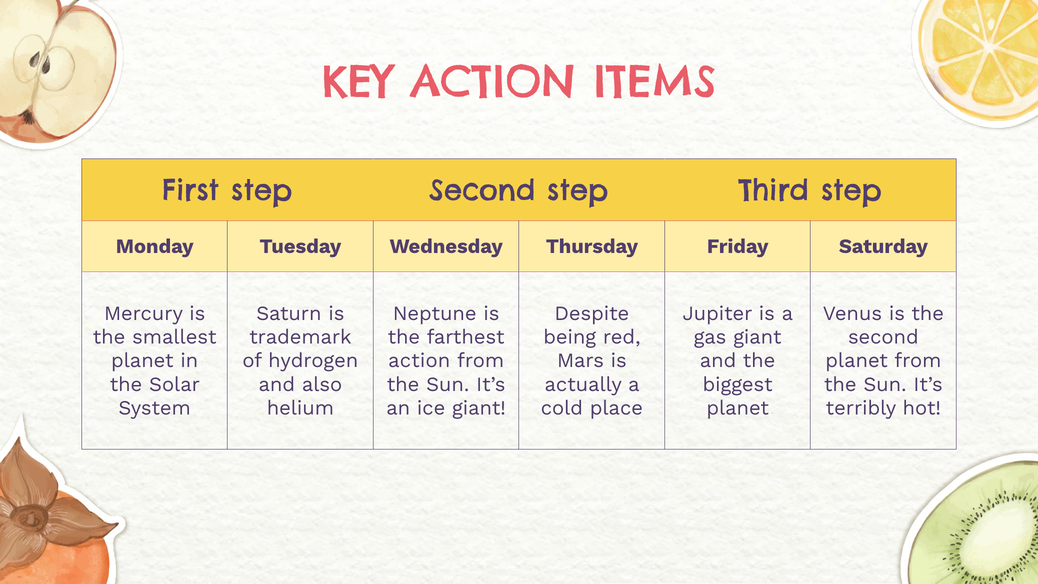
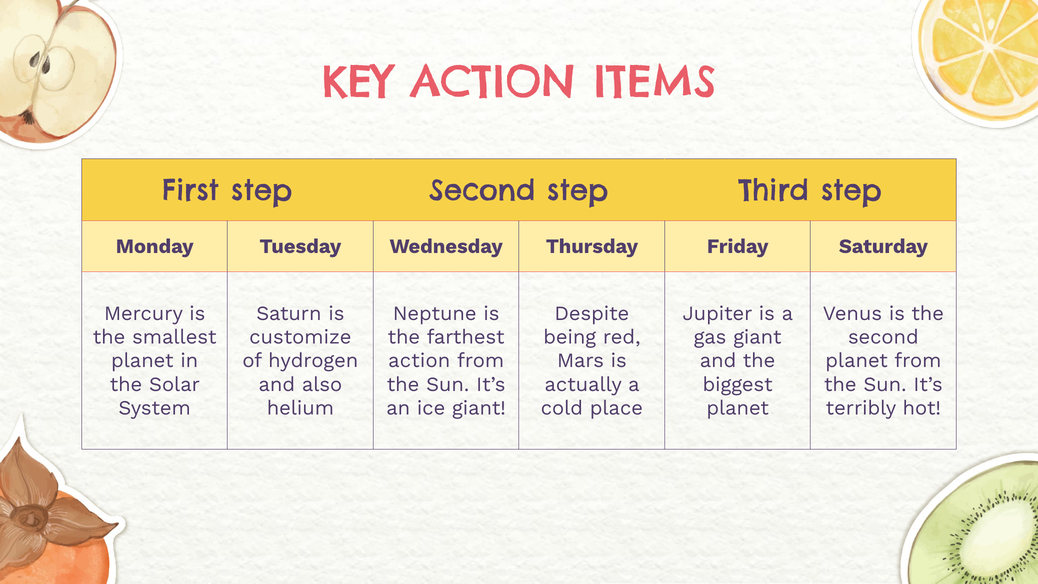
trademark: trademark -> customize (300, 337)
